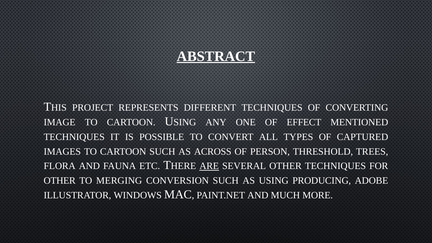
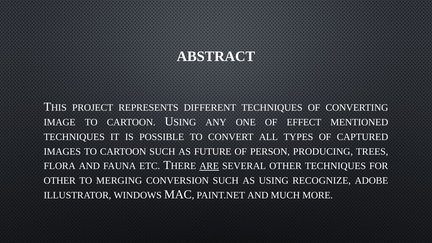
ABSTRACT underline: present -> none (216, 56)
ACROSS: ACROSS -> FUTURE (213, 151)
THRESHOLD: THRESHOLD -> PRODUCING (323, 151)
PRODUCING: PRODUCING -> RECOGNIZE (322, 181)
